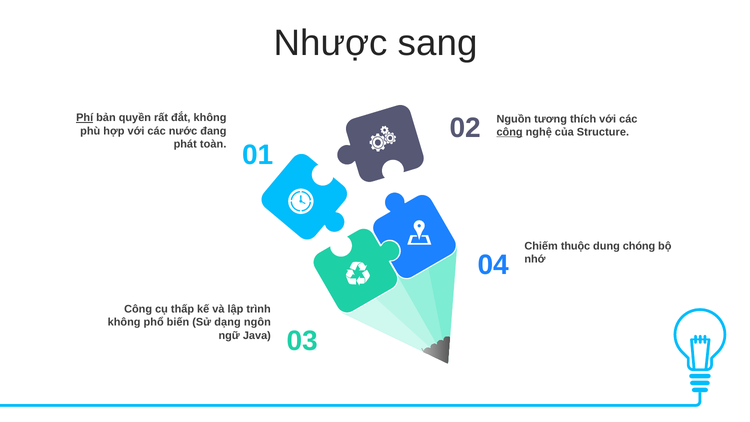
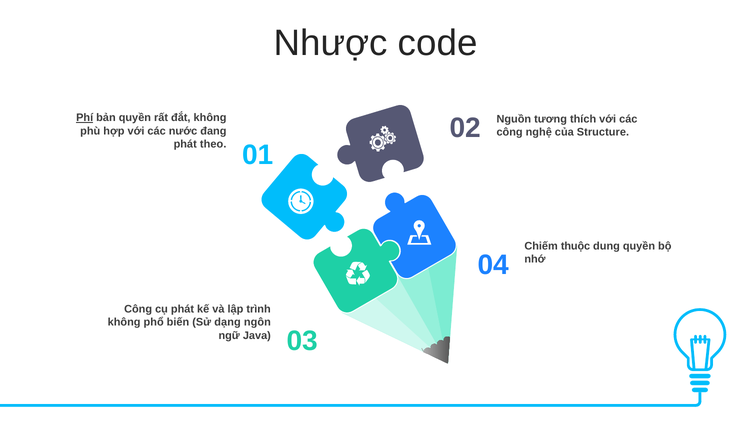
sang: sang -> code (438, 43)
công underline: present -> none (510, 132)
toàn: toàn -> theo (213, 144)
dung chóng: chóng -> quyền (639, 246)
cụ thấp: thấp -> phát (183, 309)
